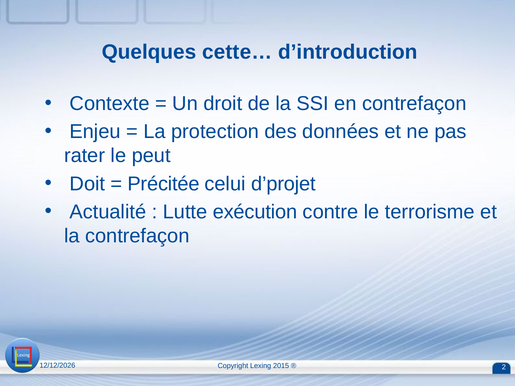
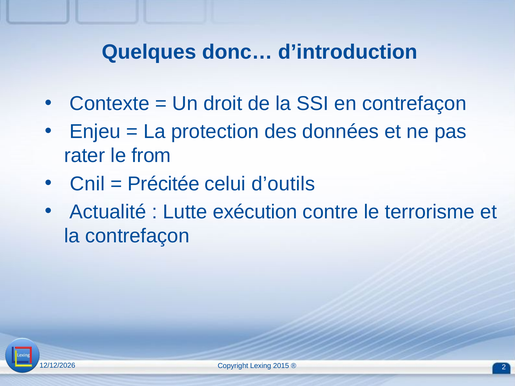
cette…: cette… -> donc… (237, 52)
peut: peut -> from (151, 156)
Doit: Doit -> Cnil (87, 184)
d’projet: d’projet -> d’outils (283, 184)
